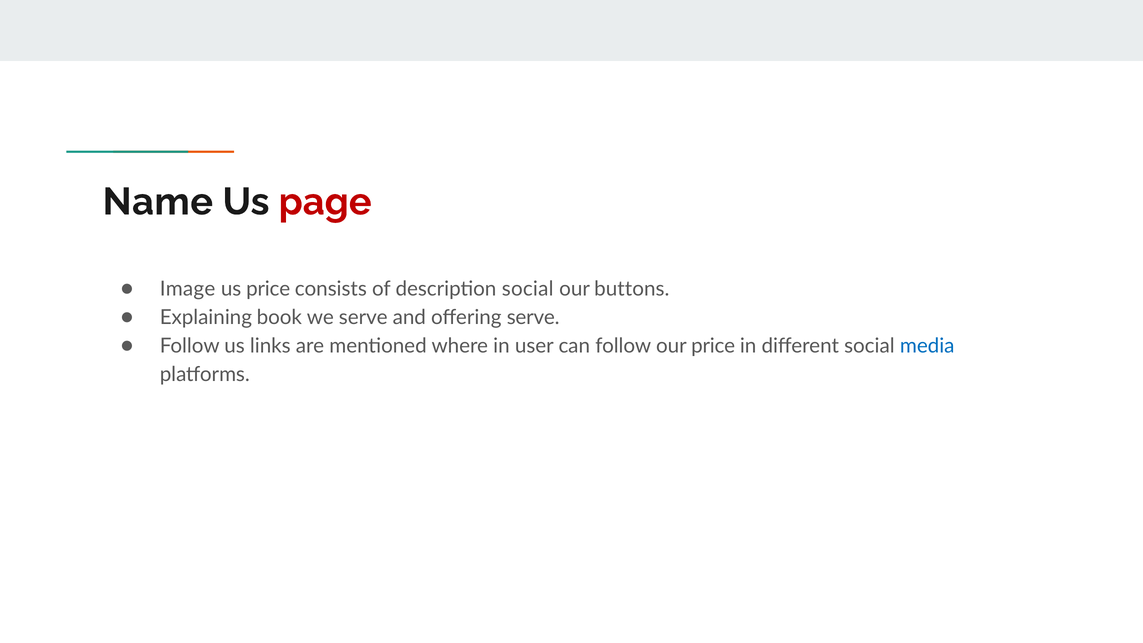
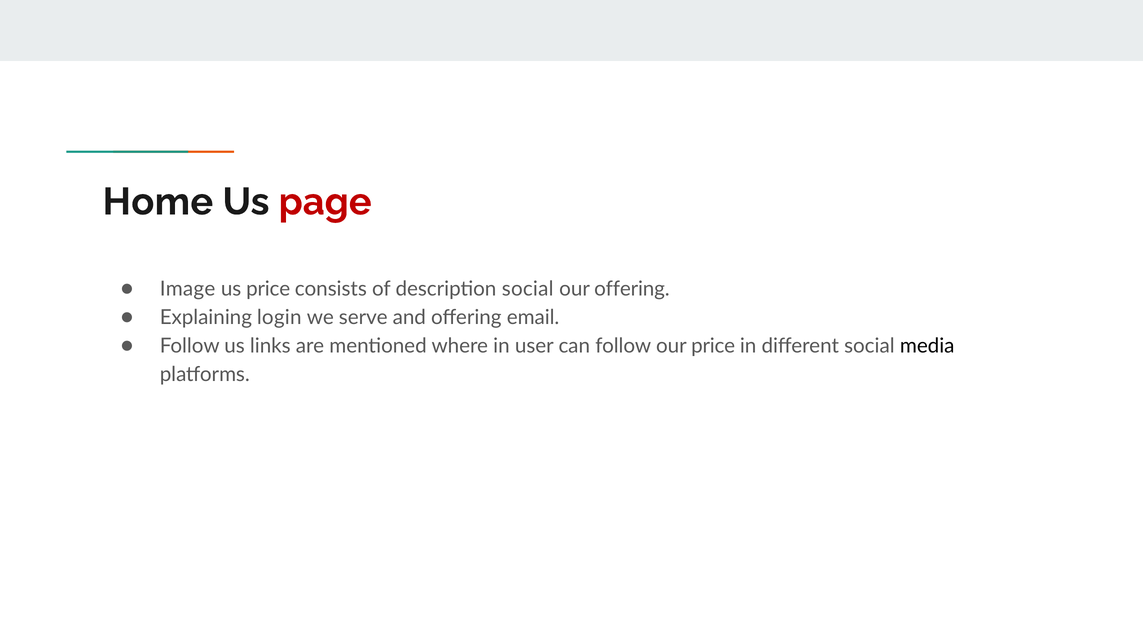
Name: Name -> Home (158, 202)
our buttons: buttons -> offering (632, 289)
book: book -> login (279, 317)
offering serve: serve -> email (533, 317)
media colour: blue -> black (927, 346)
